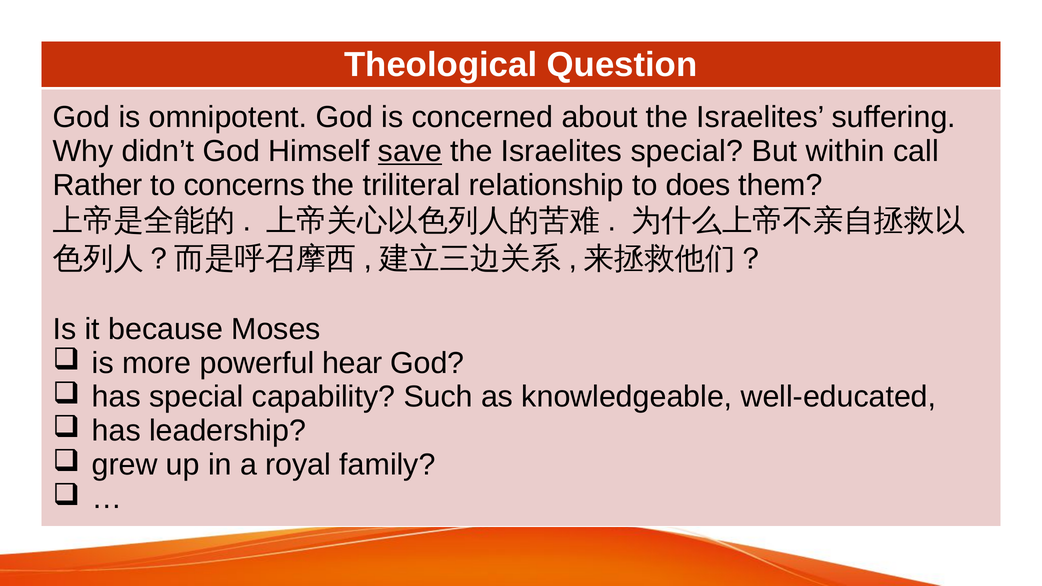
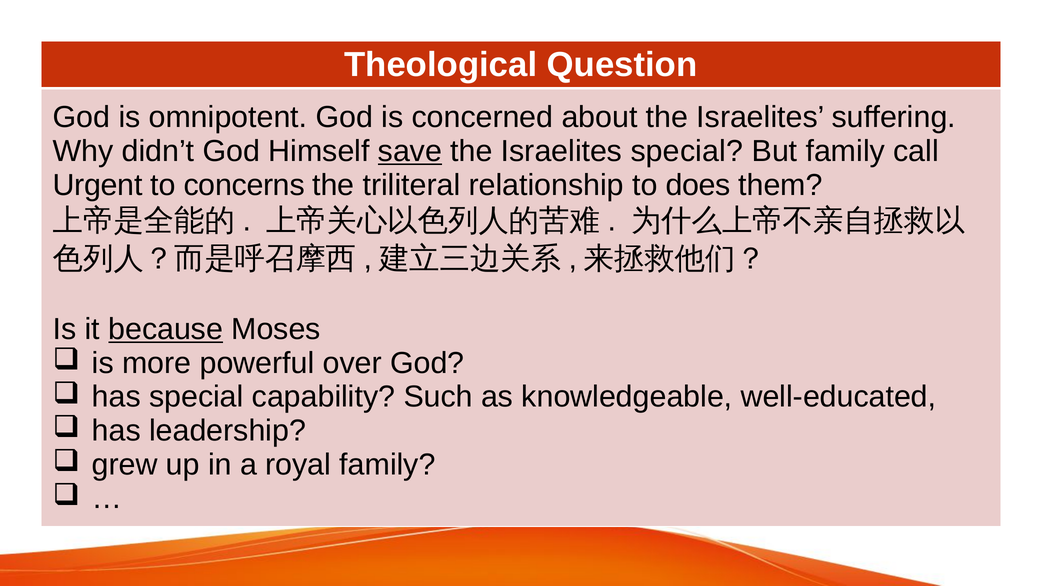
But within: within -> family (845, 151)
Rather: Rather -> Urgent (98, 185)
because underline: none -> present (166, 329)
hear: hear -> over (352, 363)
